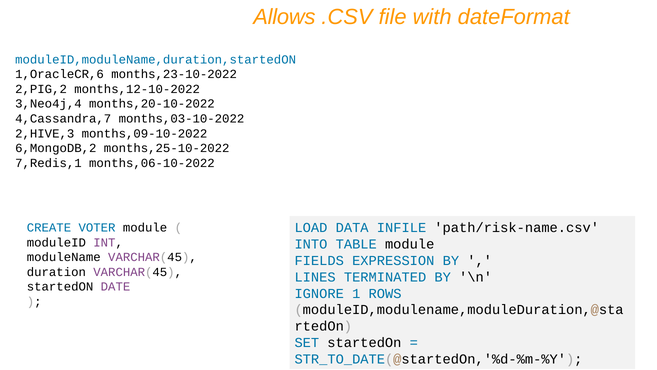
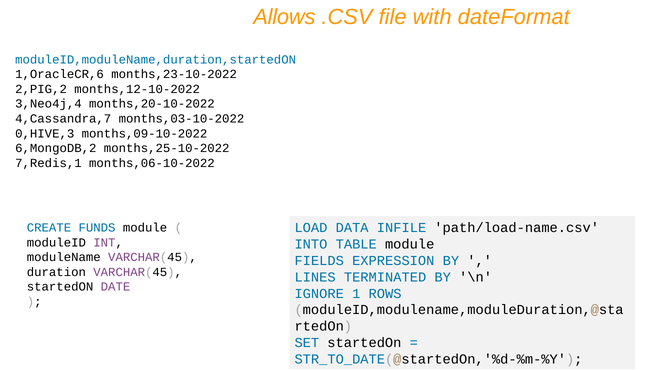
2,HIVE,3: 2,HIVE,3 -> 0,HIVE,3 (45, 133)
path/risk-name.csv: path/risk-name.csv -> path/load-name.csv (517, 227)
VOTER: VOTER -> FUNDS (97, 227)
